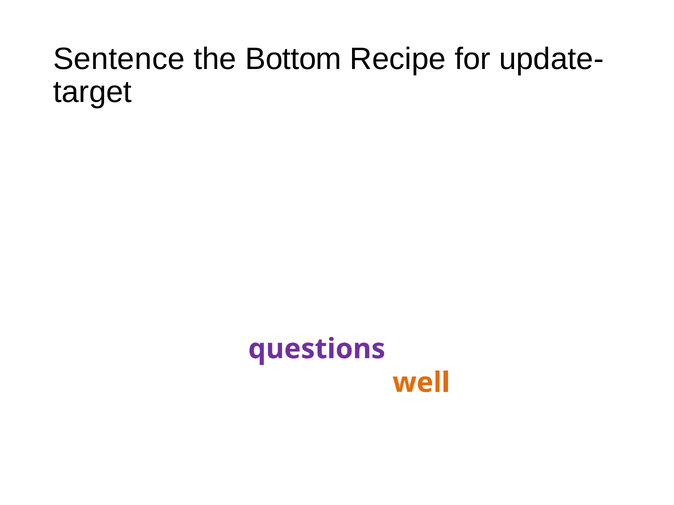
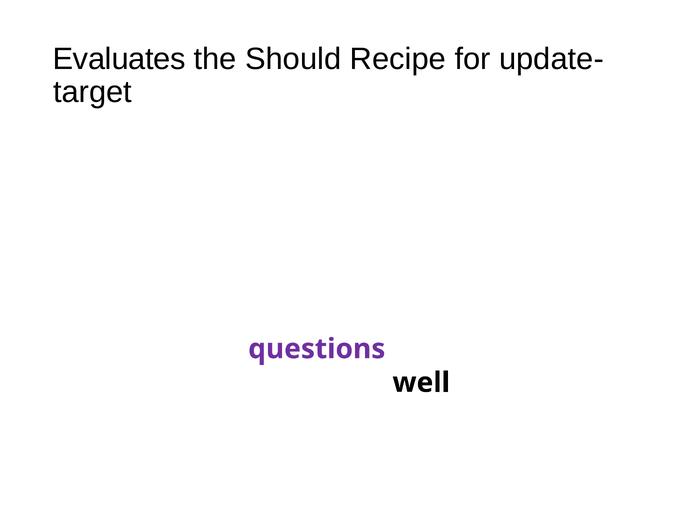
Sentence: Sentence -> Evaluates (119, 59)
Bottom: Bottom -> Should (293, 59)
well colour: orange -> black (421, 383)
